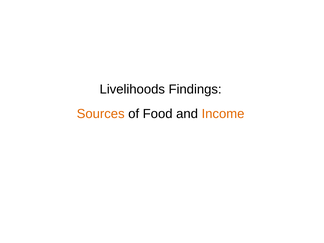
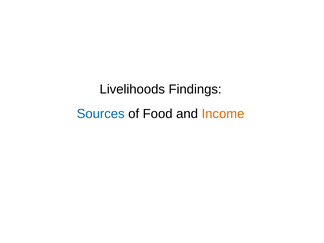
Sources colour: orange -> blue (101, 114)
